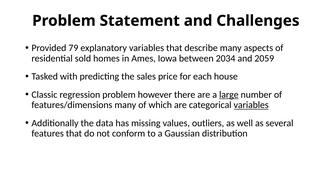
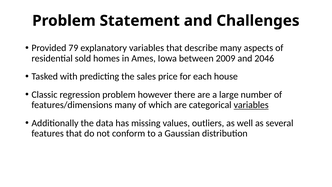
2034: 2034 -> 2009 (226, 58)
2059: 2059 -> 2046 (264, 58)
large underline: present -> none (229, 94)
